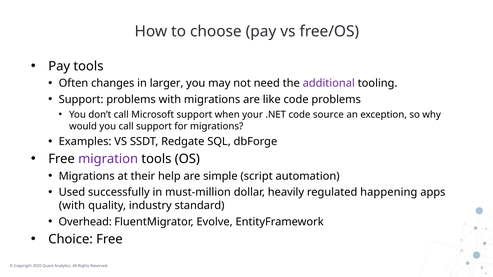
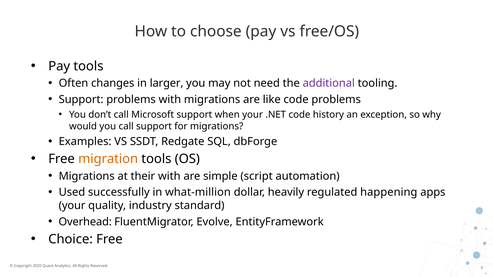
source: source -> history (328, 115)
migration colour: purple -> orange (108, 159)
their help: help -> with (169, 176)
must-million: must-million -> what-million (198, 193)
with: with -> your (72, 206)
